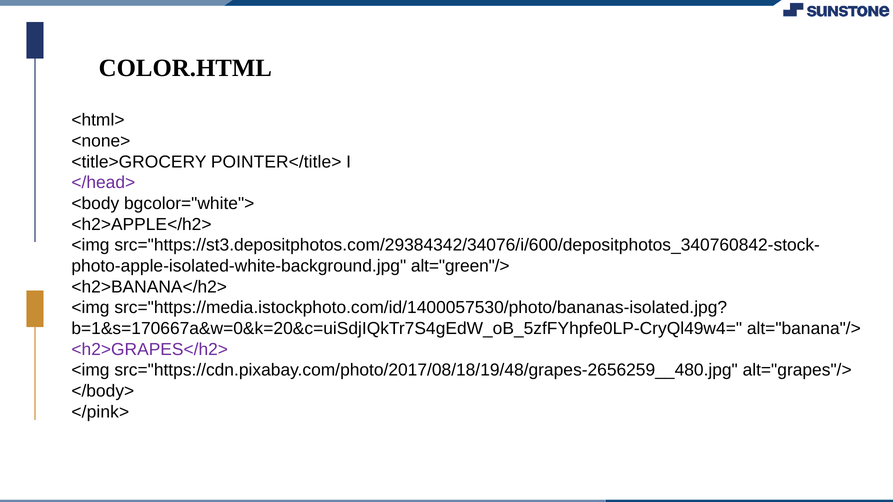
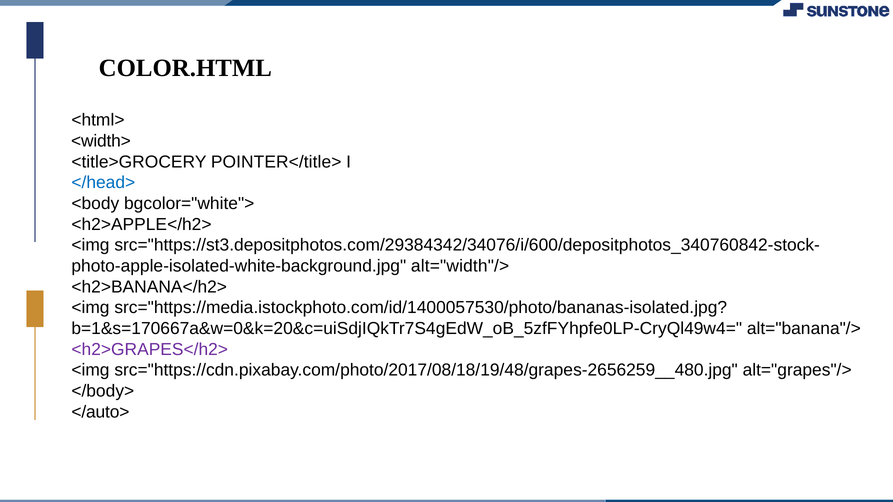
<none>: <none> -> <width> (101, 141)
</head> colour: purple -> blue (103, 183)
alt="green"/>: alt="green"/> -> alt="width"/> (460, 266)
</pink>: </pink> -> </auto> (100, 412)
